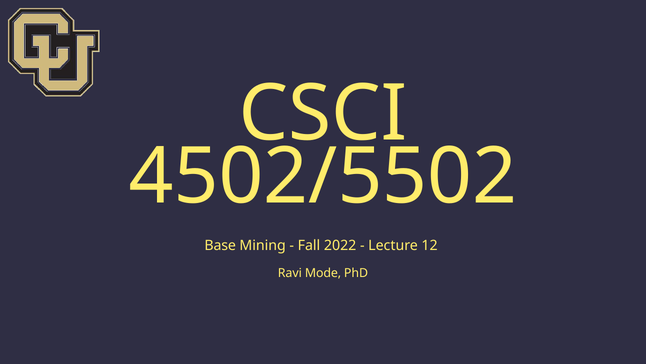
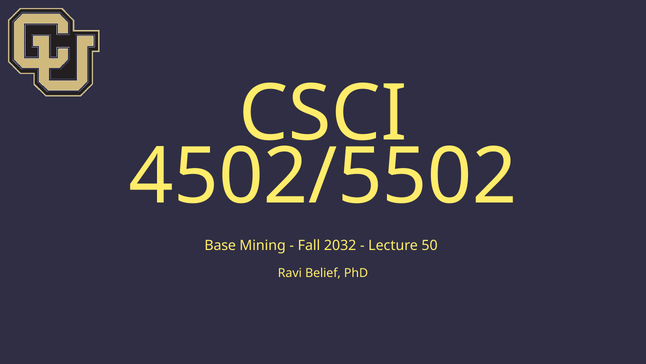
2022: 2022 -> 2032 (340, 245)
12: 12 -> 50 (430, 245)
Mode: Mode -> Belief (323, 273)
